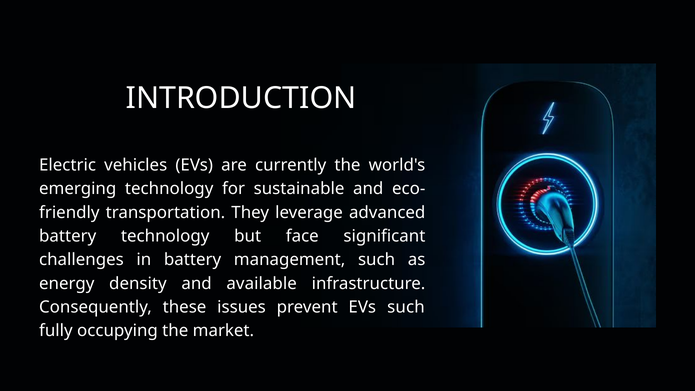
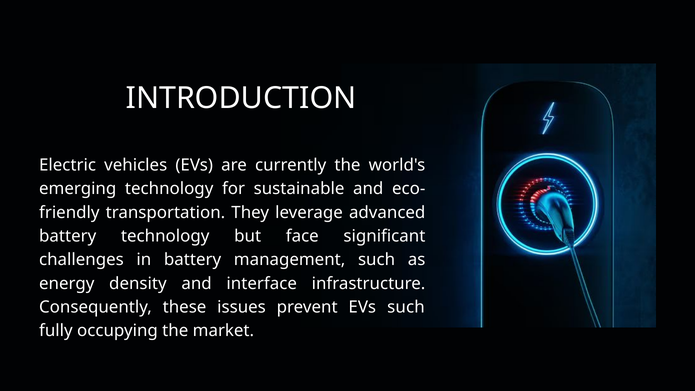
available: available -> interface (262, 283)
